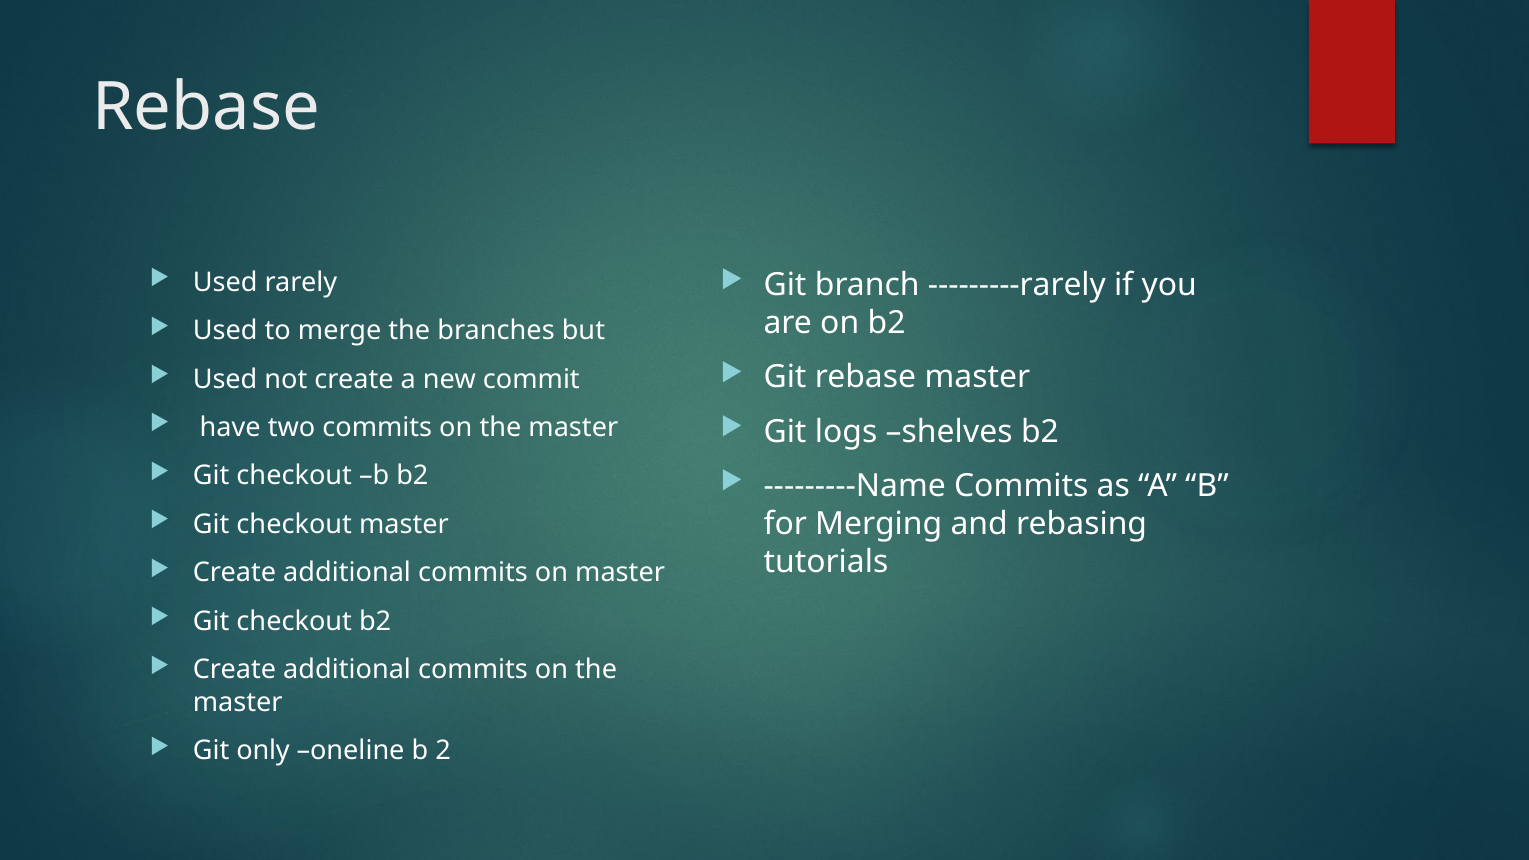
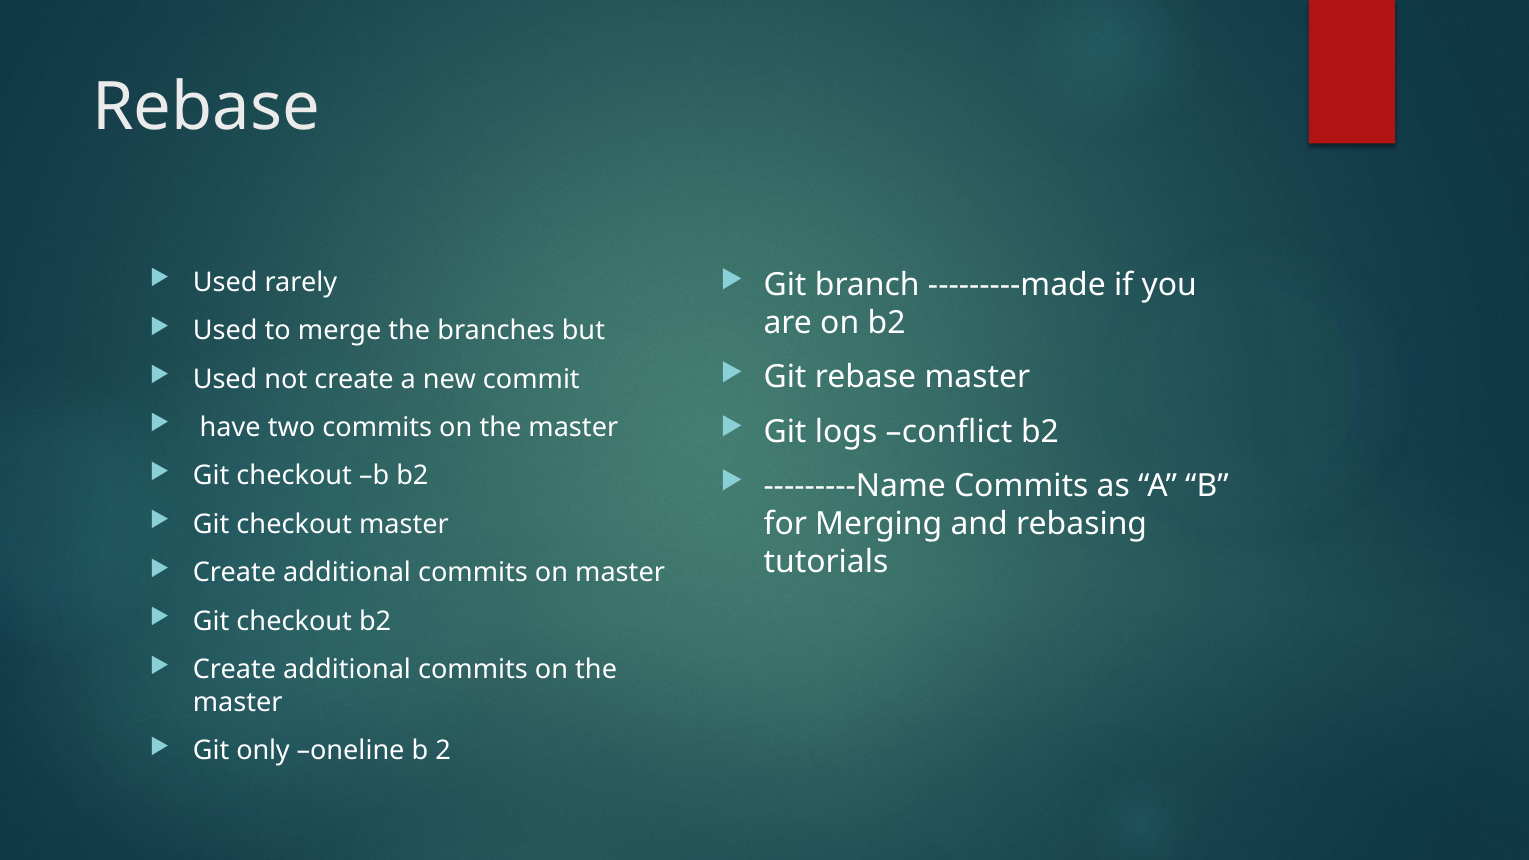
---------rarely: ---------rarely -> ---------made (1017, 285)
shelves: shelves -> conflict (949, 432)
